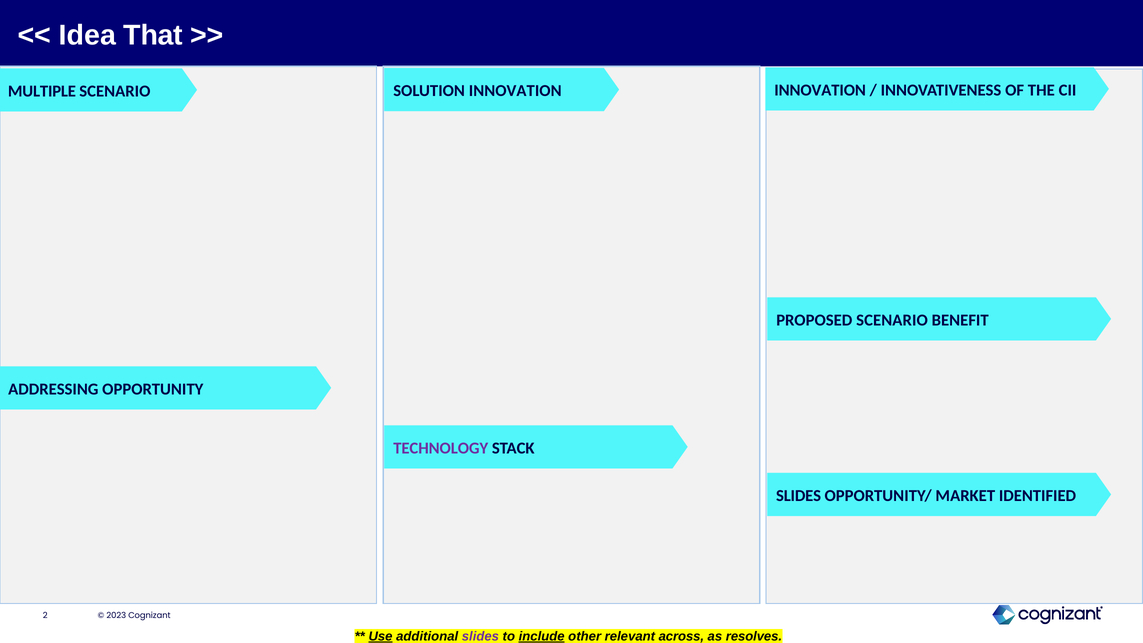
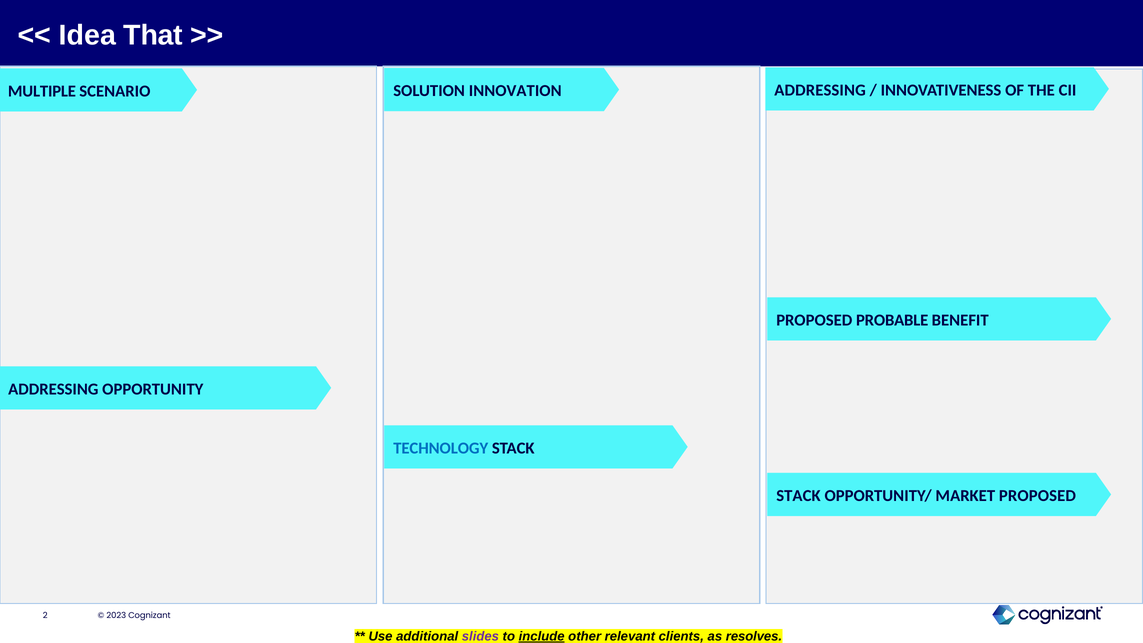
INNOVATION: INNOVATION -> ADDRESSING (820, 90)
PROPOSED SCENARIO: SCENARIO -> PROBABLE (892, 320)
TECHNOLOGY colour: purple -> blue (441, 448)
SLIDES: SLIDES -> STACK (798, 496)
MARKET IDENTIFIED: IDENTIFIED -> PROPOSED (1037, 496)
Use underline: present -> none (381, 636)
across: across -> clients (681, 636)
